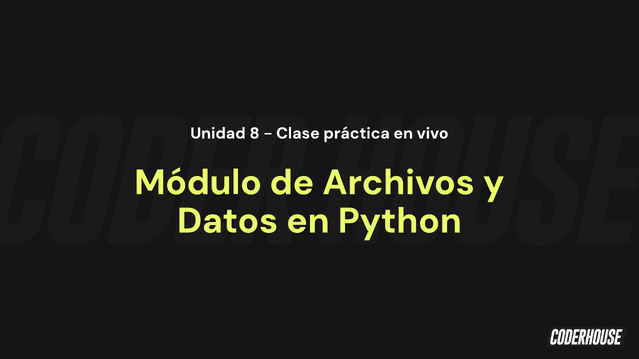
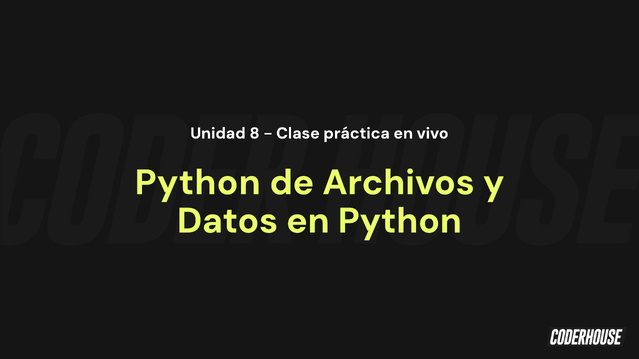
Módulo: Módulo -> Python (198, 183)
